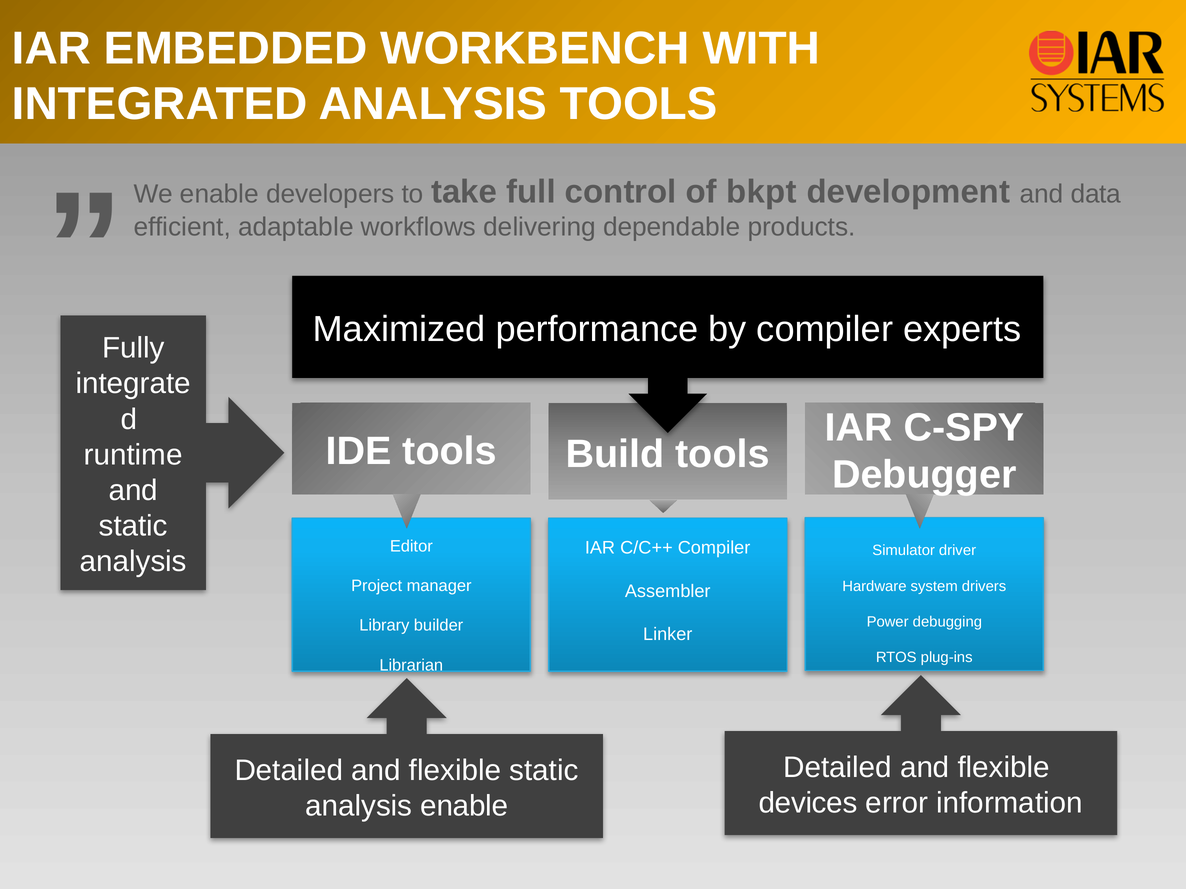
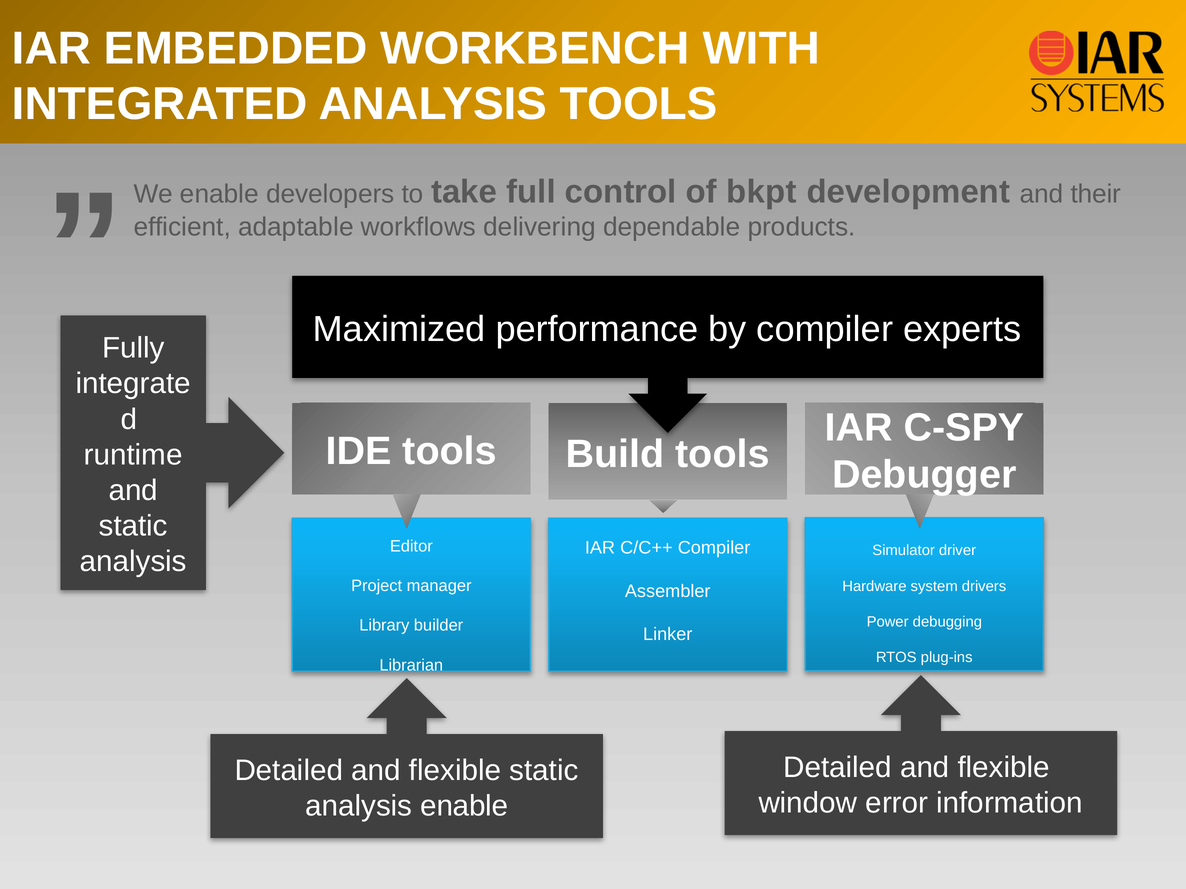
data: data -> their (1096, 194)
devices: devices -> window (808, 803)
